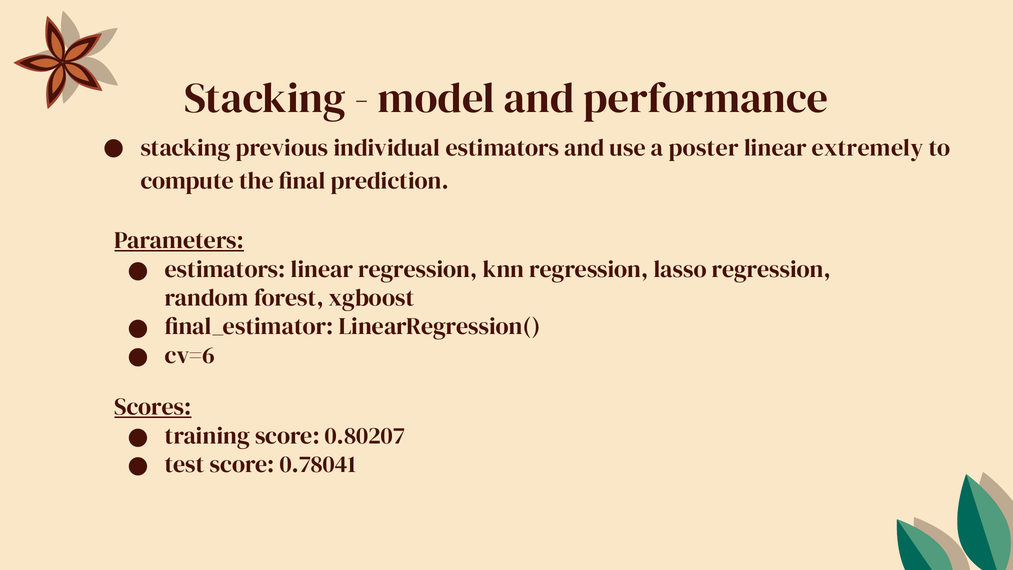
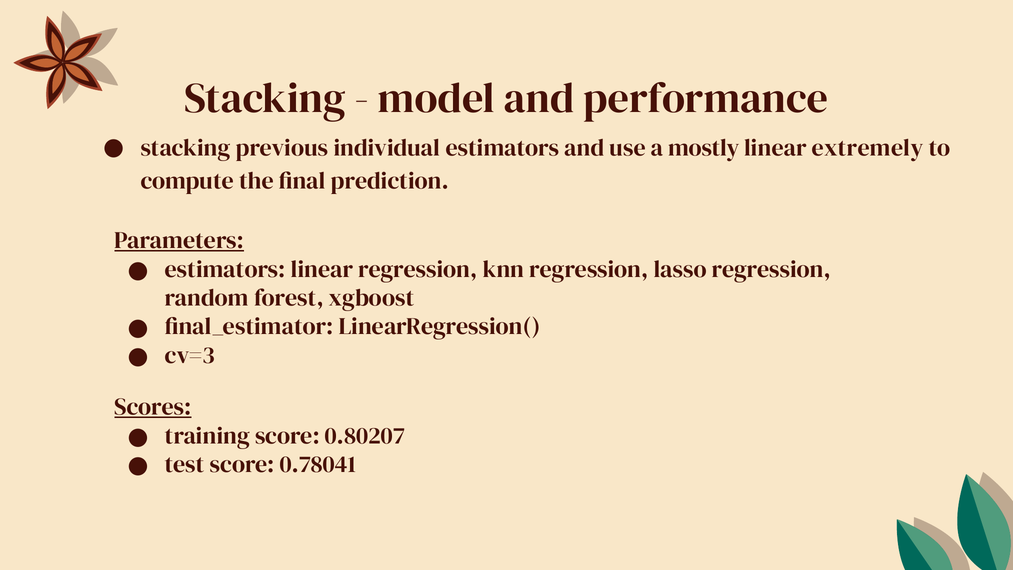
poster: poster -> mostly (704, 148)
cv=6: cv=6 -> cv=3 (190, 355)
